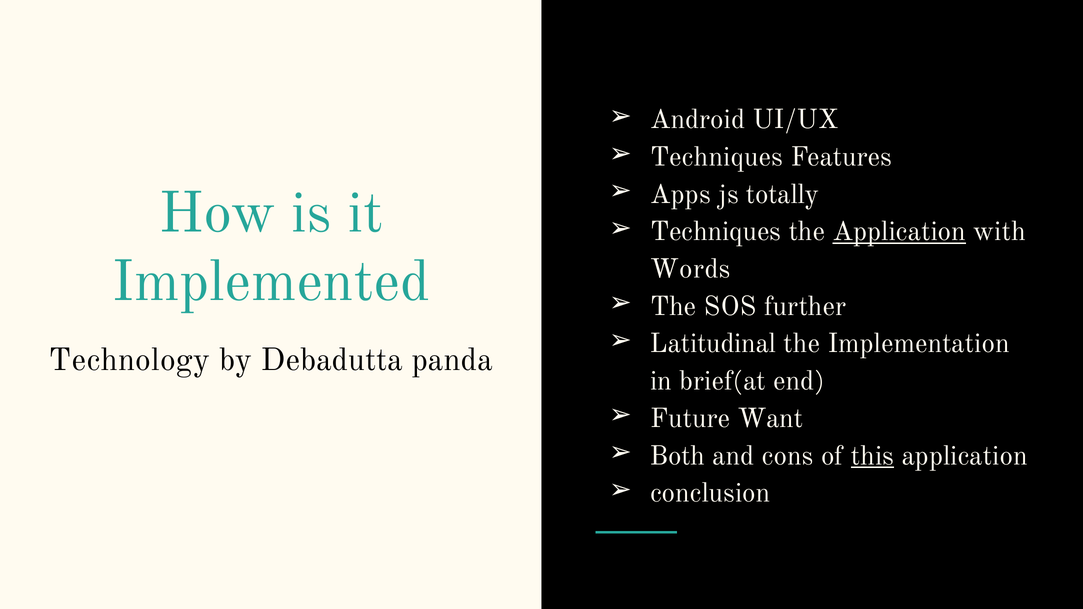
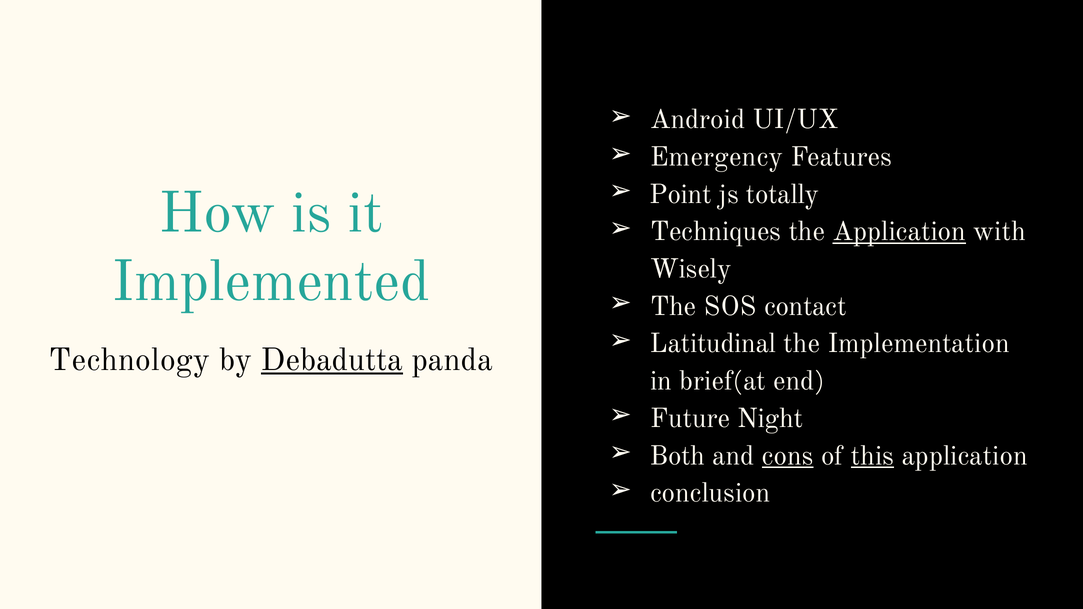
Techniques: Techniques -> Emergency (716, 157)
Apps: Apps -> Point (681, 194)
Words: Words -> Wisely (691, 269)
further: further -> contact (805, 306)
Debadutta underline: none -> present (332, 360)
Want: Want -> Night (770, 418)
cons underline: none -> present (788, 456)
